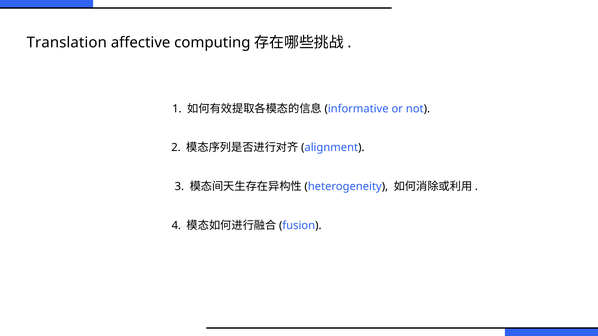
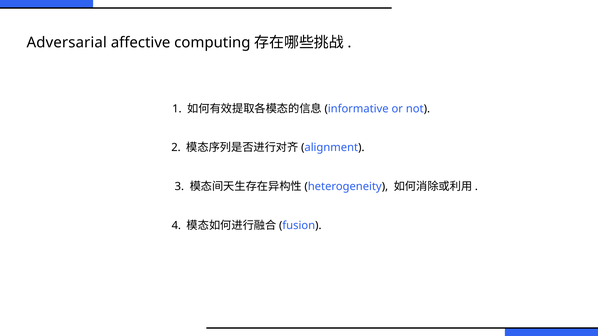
Translation: Translation -> Adversarial (67, 43)
